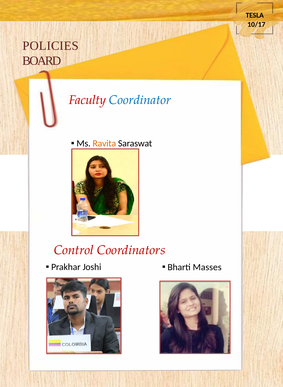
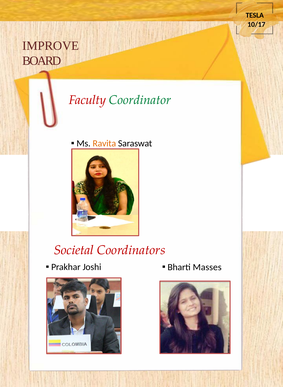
POLICIES: POLICIES -> IMPROVE (51, 46)
Coordinator colour: blue -> green (140, 100)
Control: Control -> Societal (74, 250)
